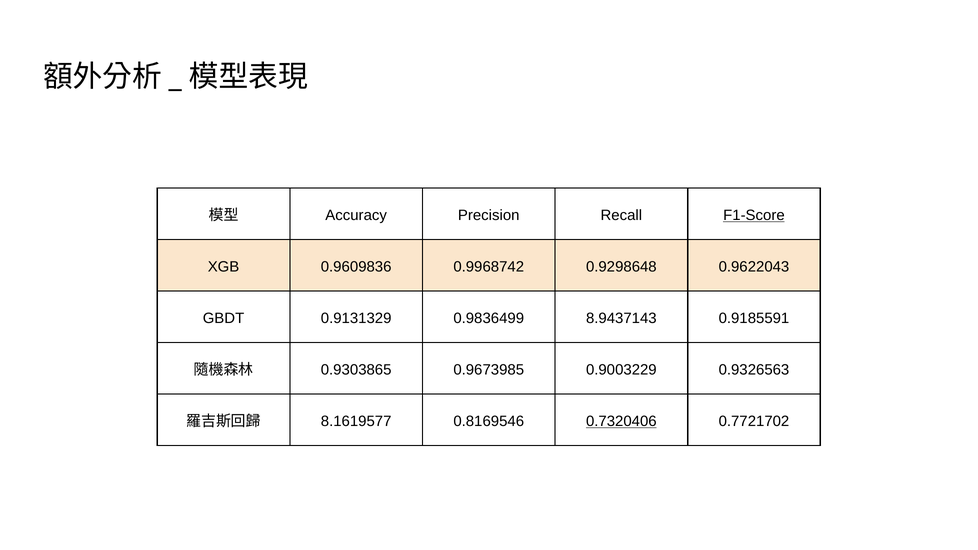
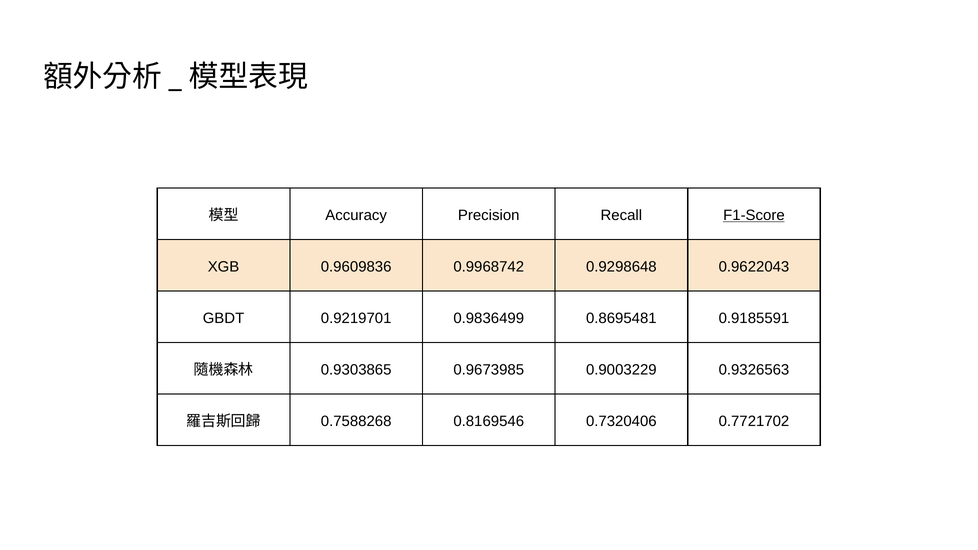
0.9131329: 0.9131329 -> 0.9219701 (356, 318)
8.9437143: 8.9437143 -> 0.8695481 (621, 318)
8.1619577: 8.1619577 -> 0.7588268 (356, 421)
0.7320406 underline: present -> none (621, 421)
